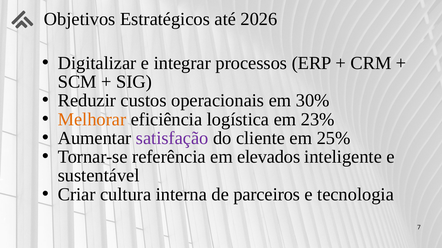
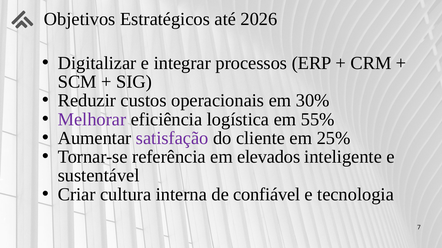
Melhorar colour: orange -> purple (92, 120)
23%: 23% -> 55% (318, 120)
parceiros: parceiros -> confiável (267, 195)
